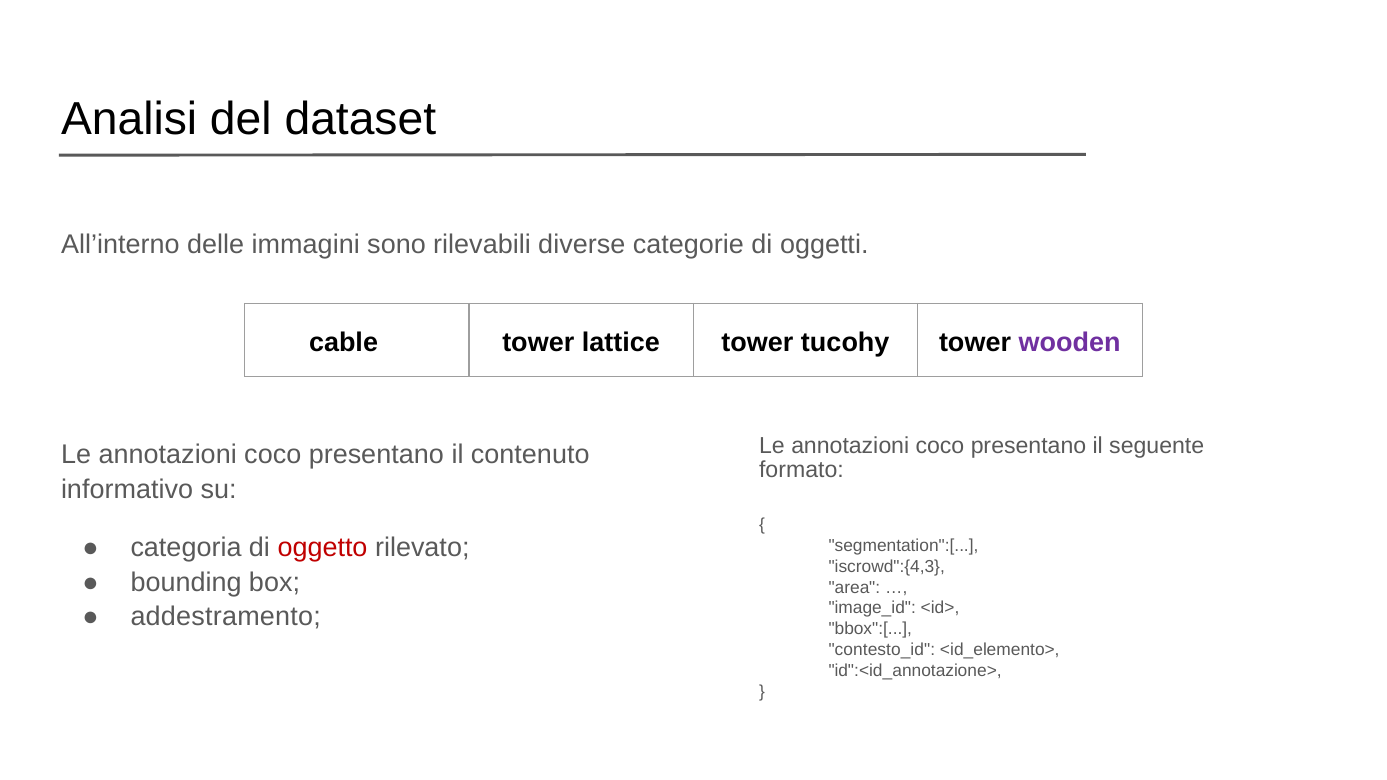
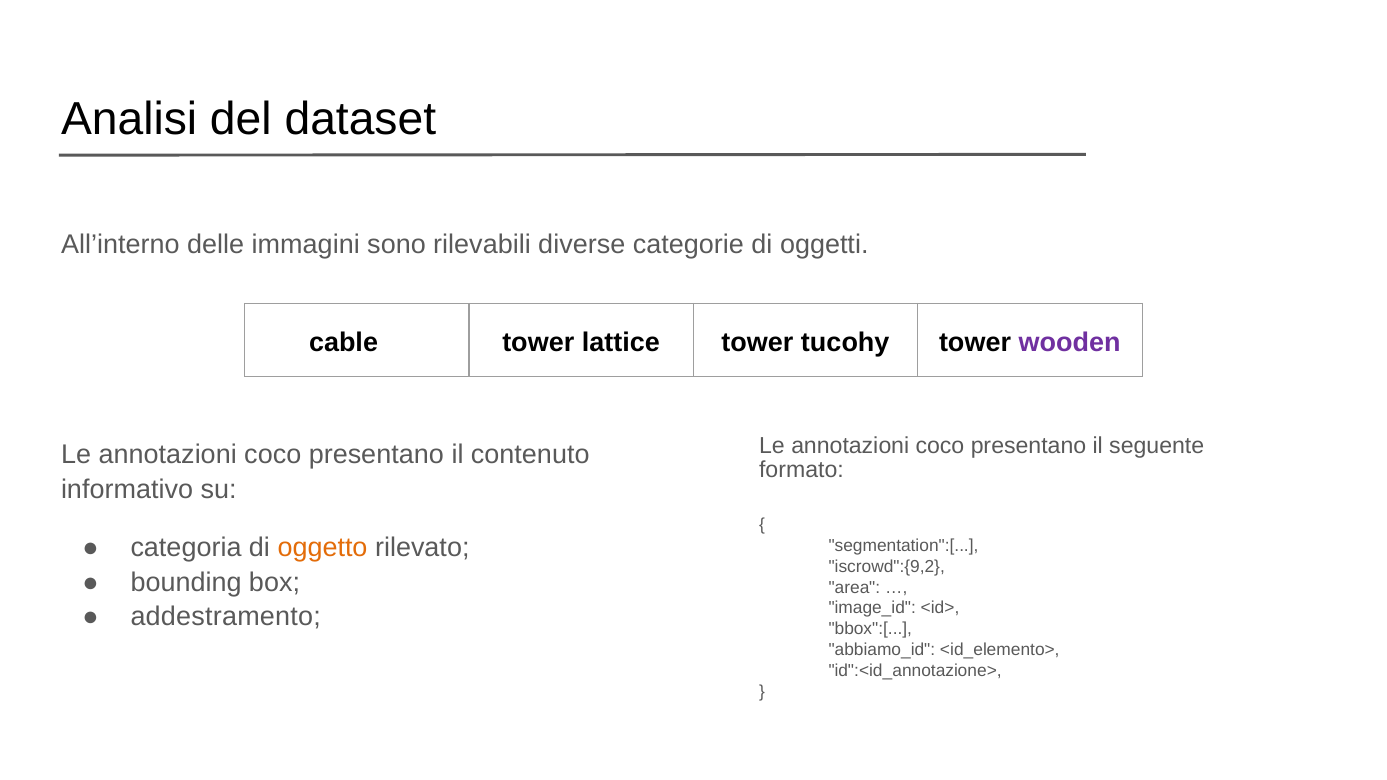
oggetto colour: red -> orange (323, 547)
iscrowd":{4,3: iscrowd":{4,3 -> iscrowd":{9,2 (887, 567)
contesto_id: contesto_id -> abbiamo_id (882, 650)
